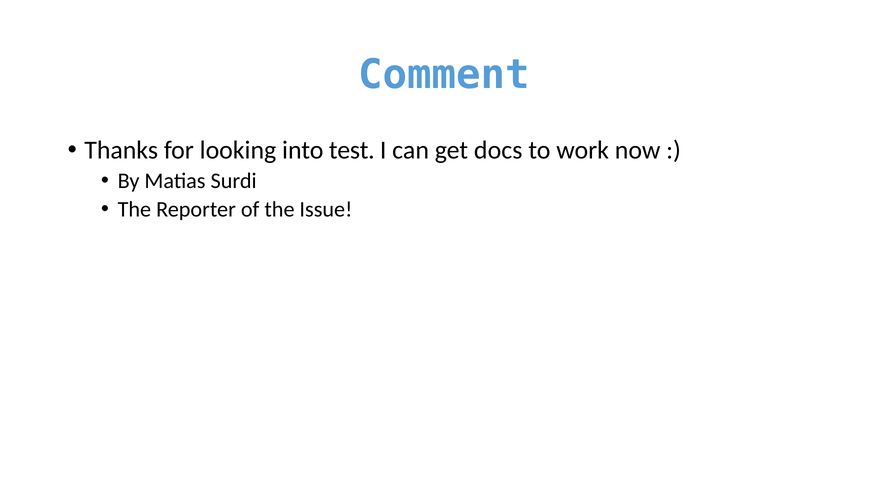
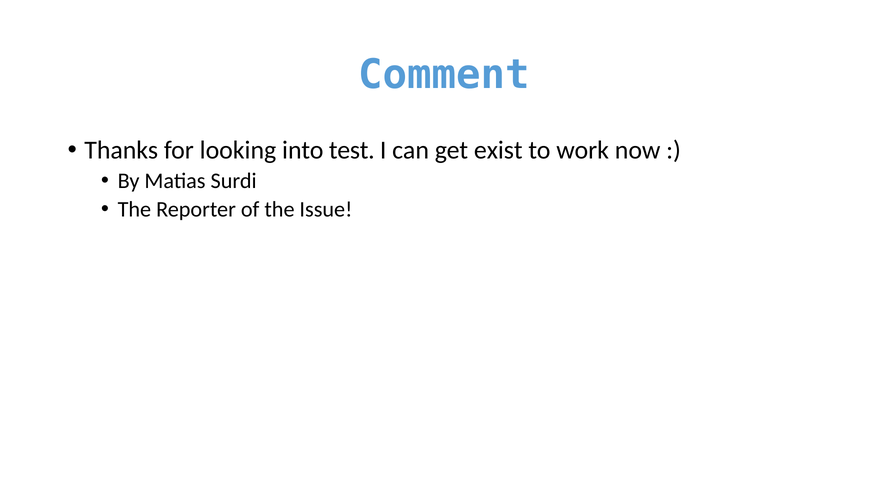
docs: docs -> exist (498, 150)
